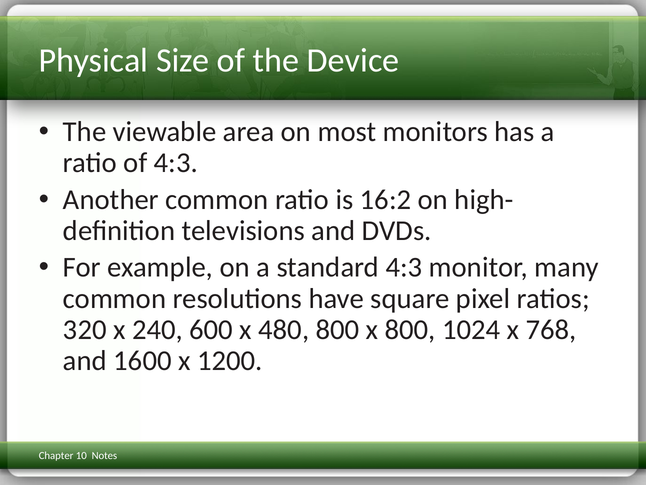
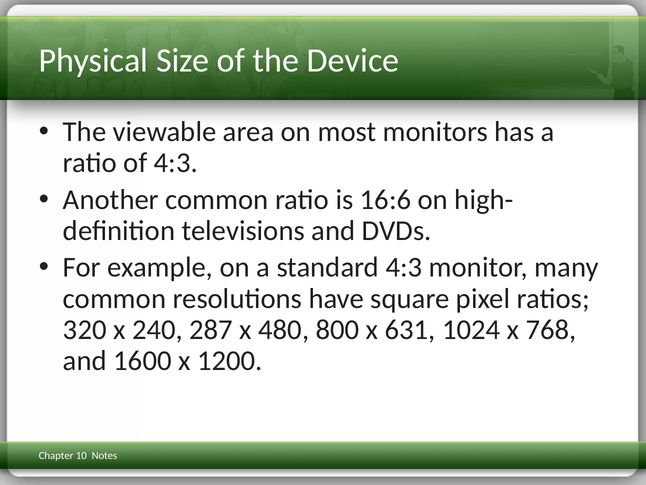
16:2: 16:2 -> 16:6 (386, 199)
600: 600 -> 287 (211, 329)
x 800: 800 -> 631 (410, 329)
